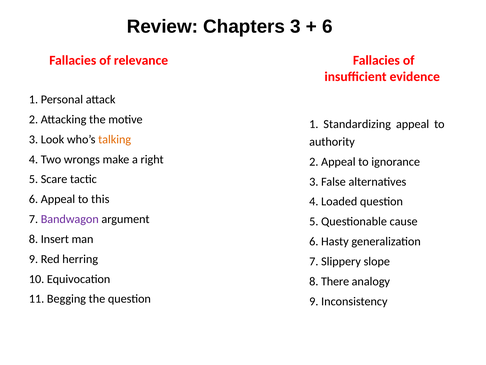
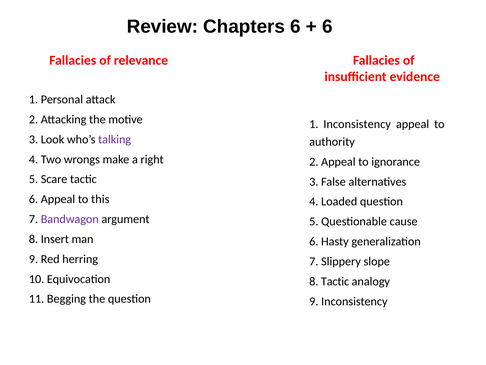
Chapters 3: 3 -> 6 (295, 27)
1 Standardizing: Standardizing -> Inconsistency (357, 124)
talking colour: orange -> purple (115, 139)
8 There: There -> Tactic (335, 281)
